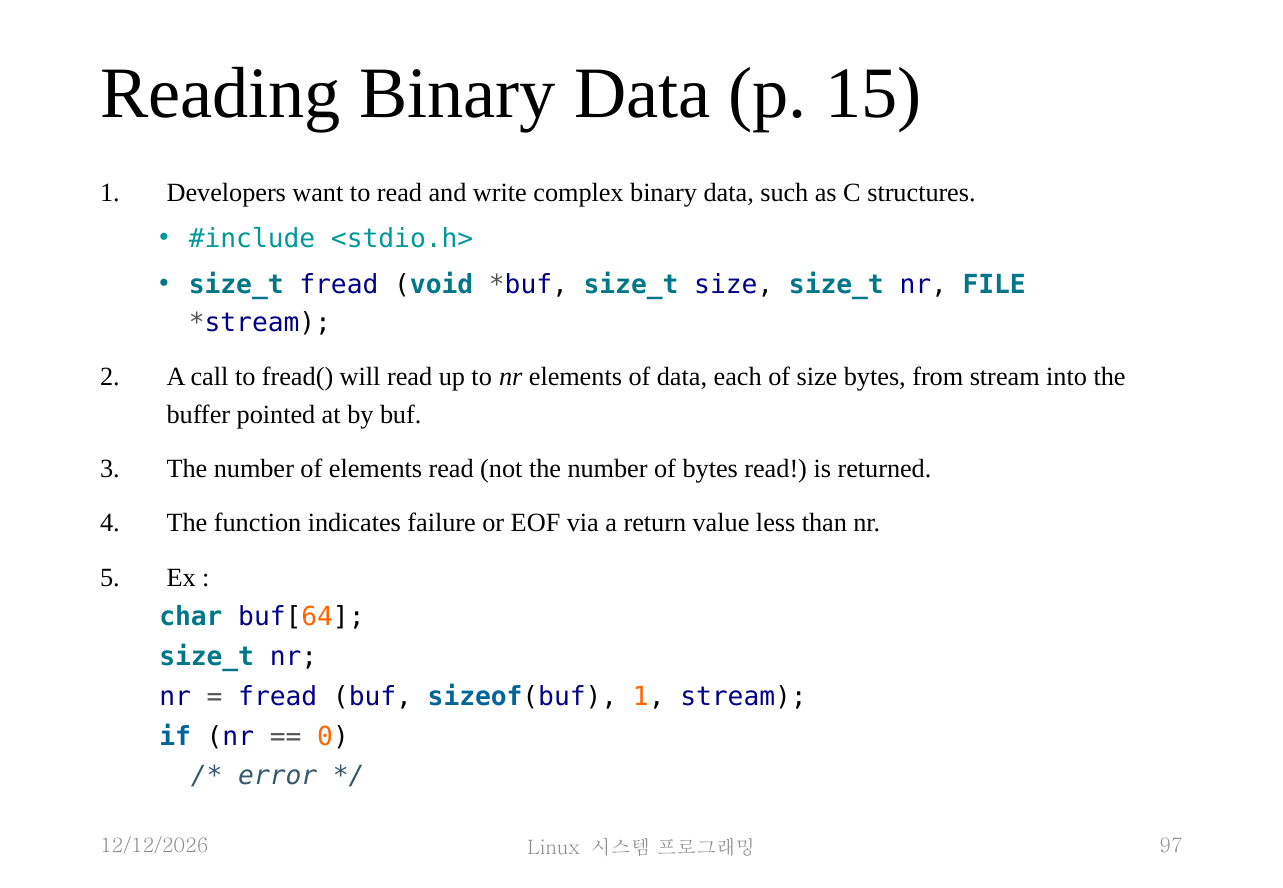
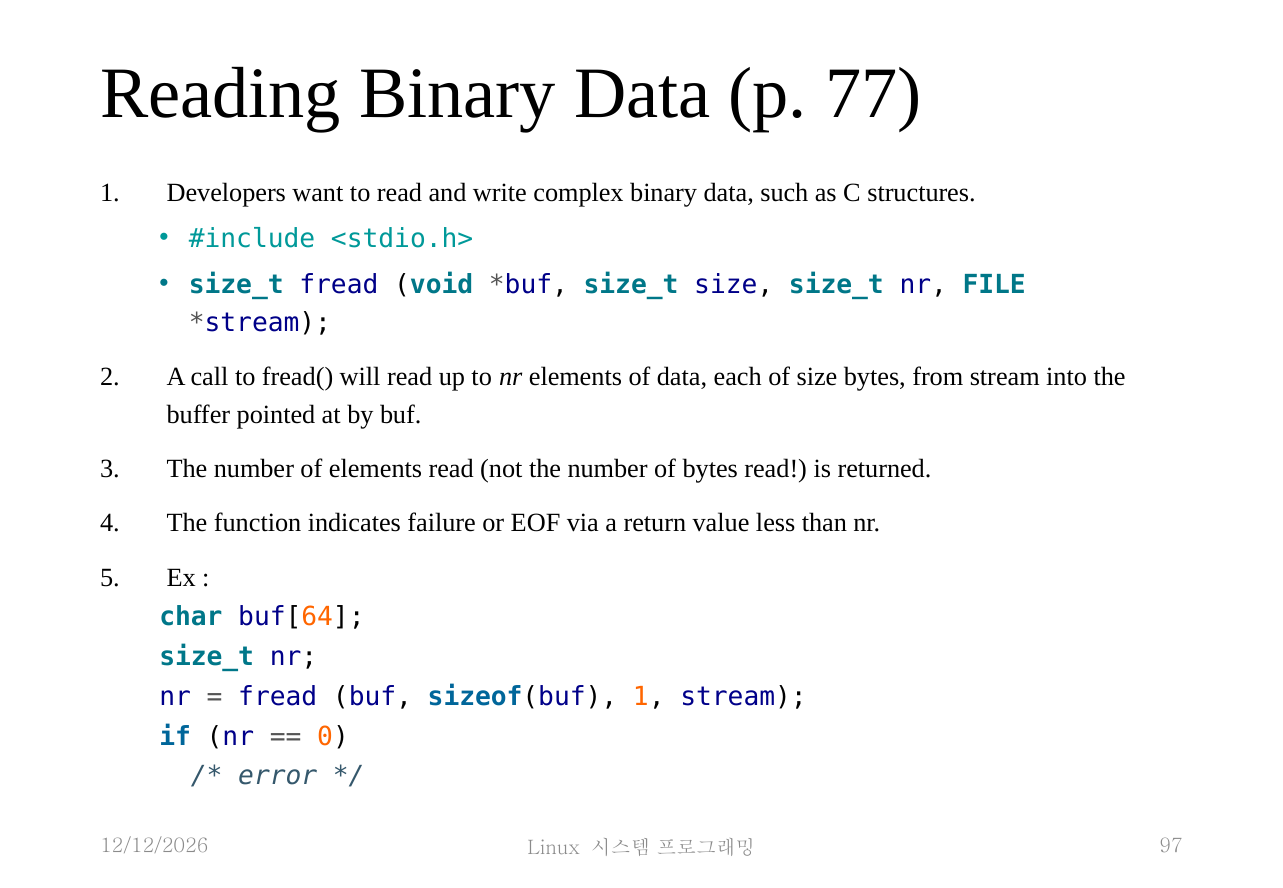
15: 15 -> 77 (873, 94)
